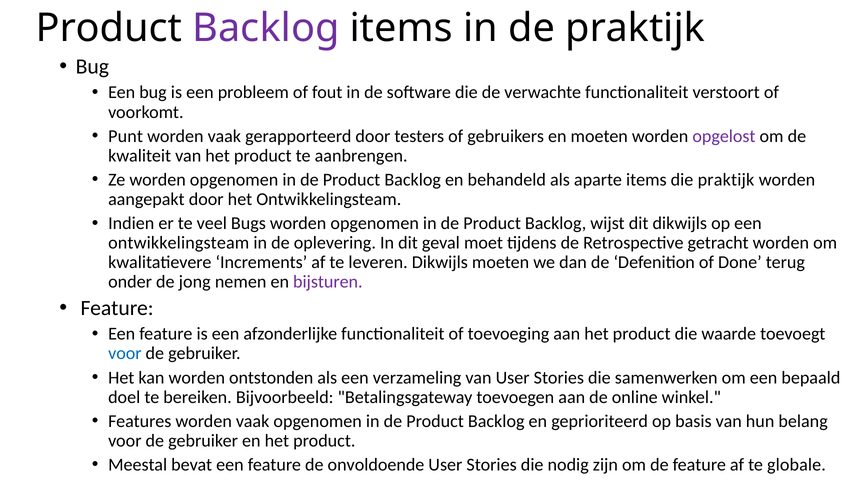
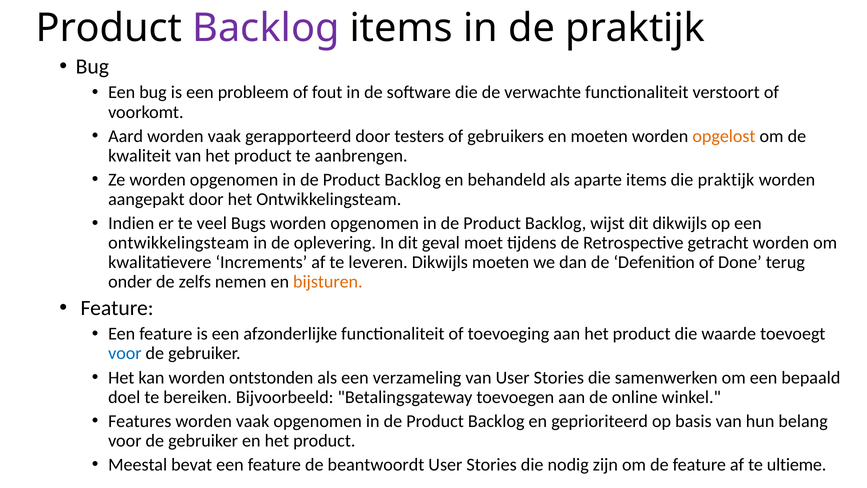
Punt: Punt -> Aard (126, 136)
opgelost colour: purple -> orange (724, 136)
jong: jong -> zelfs (195, 282)
bijsturen colour: purple -> orange (328, 282)
onvoldoende: onvoldoende -> beantwoordt (376, 464)
globale: globale -> ultieme (797, 464)
